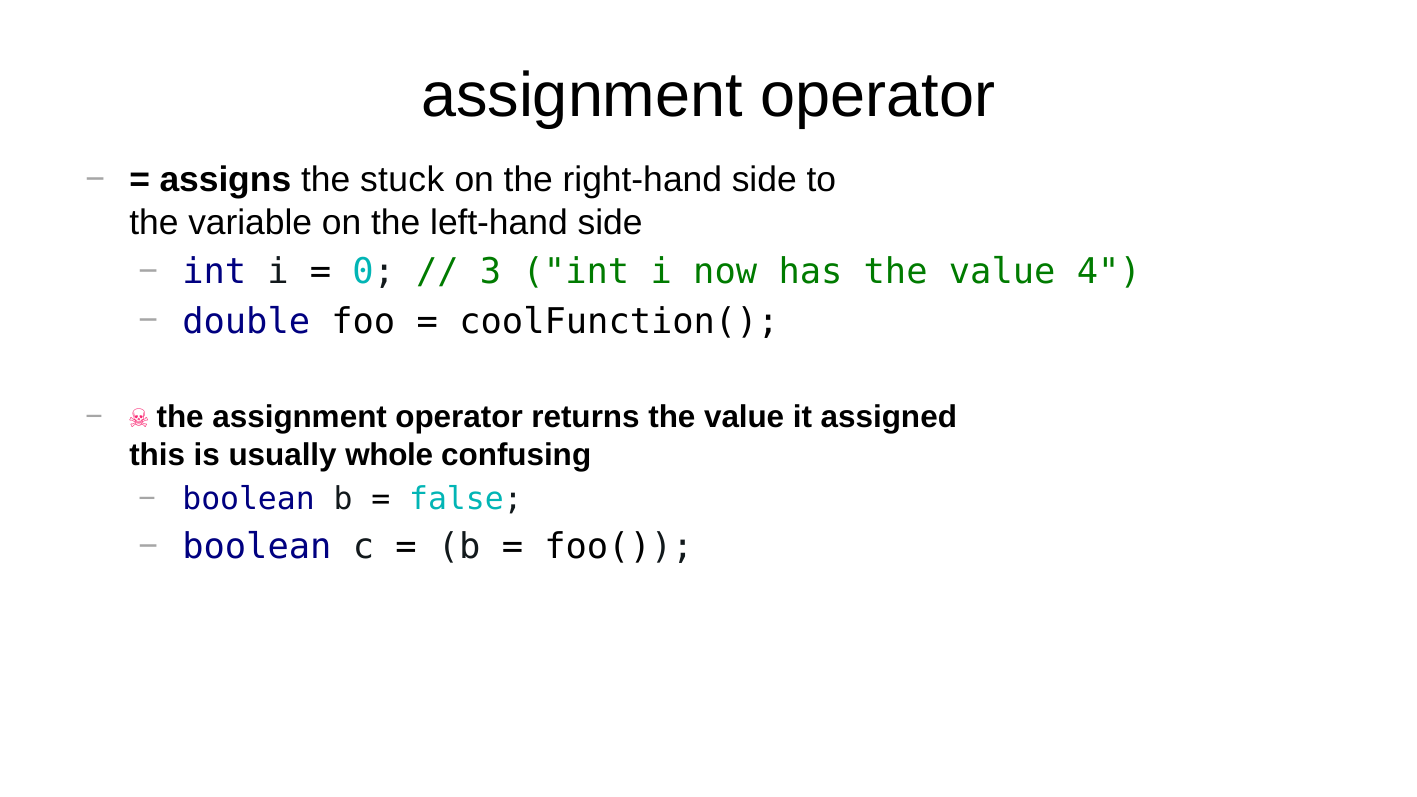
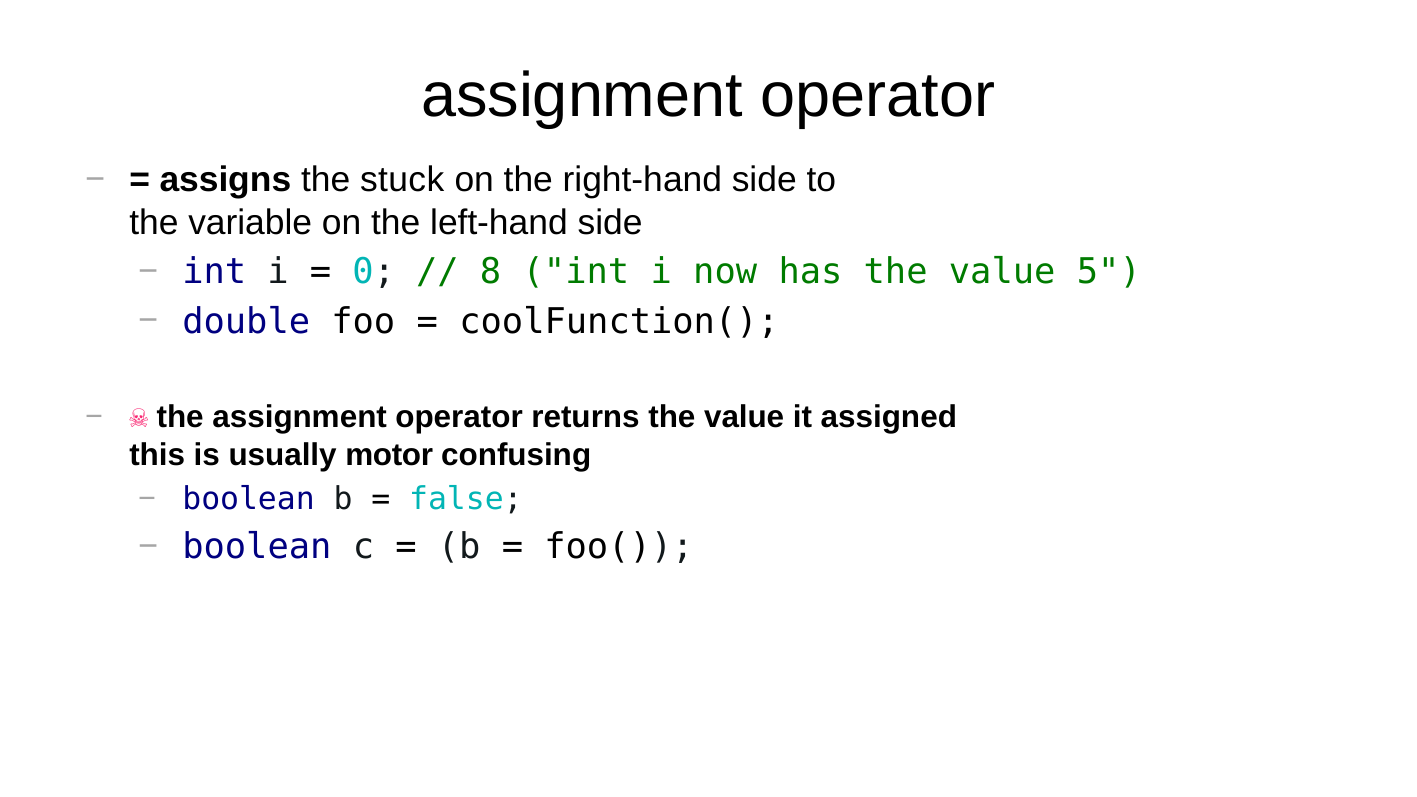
3: 3 -> 8 (491, 272)
4: 4 -> 5 (1109, 272)
whole: whole -> motor (389, 455)
